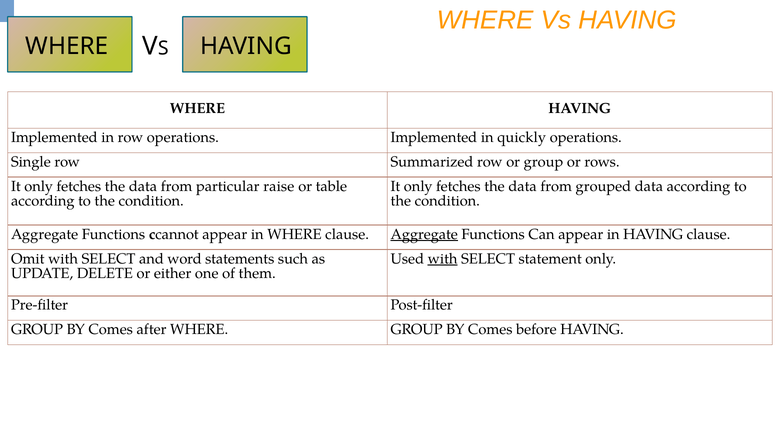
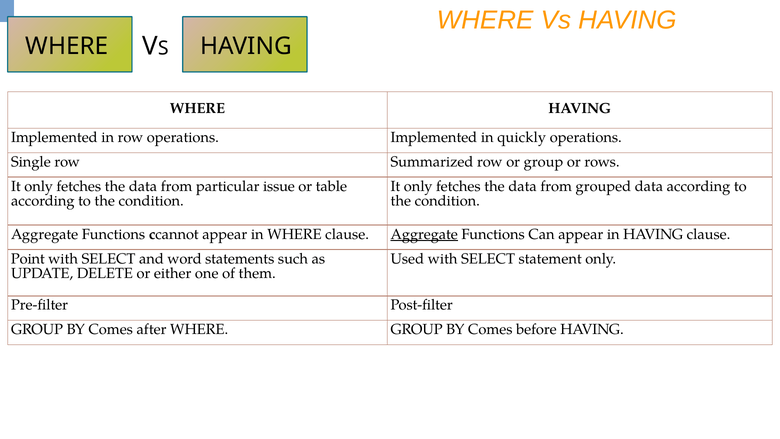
raise: raise -> issue (279, 186)
Omit: Omit -> Point (28, 259)
with underline: present -> none (443, 259)
